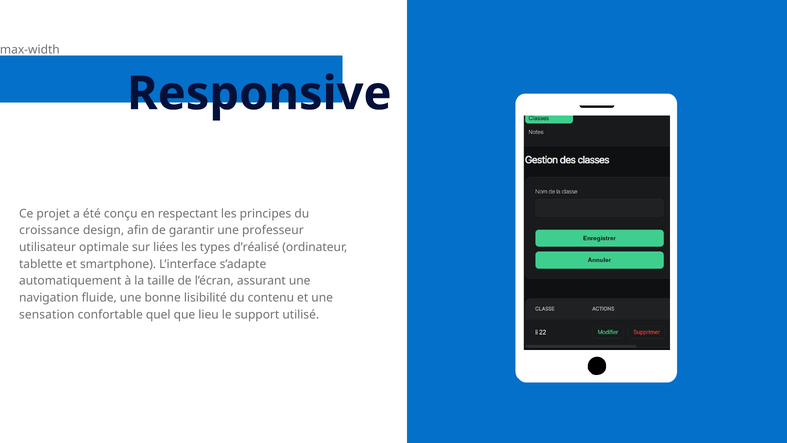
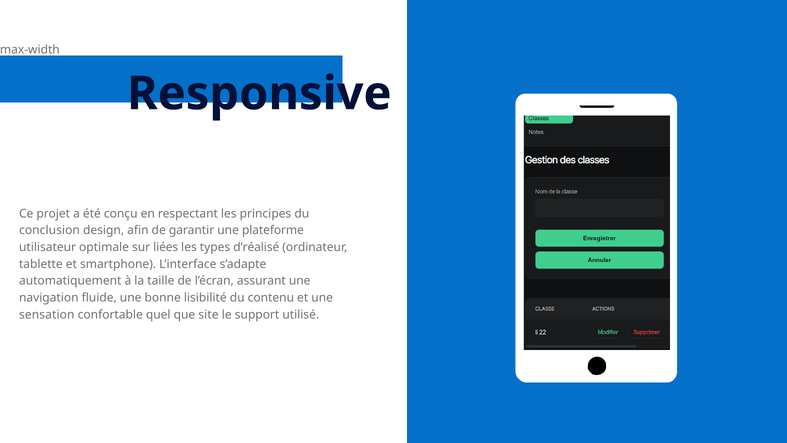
croissance: croissance -> conclusion (49, 230)
professeur: professeur -> plateforme (273, 230)
lieu: lieu -> site (208, 314)
